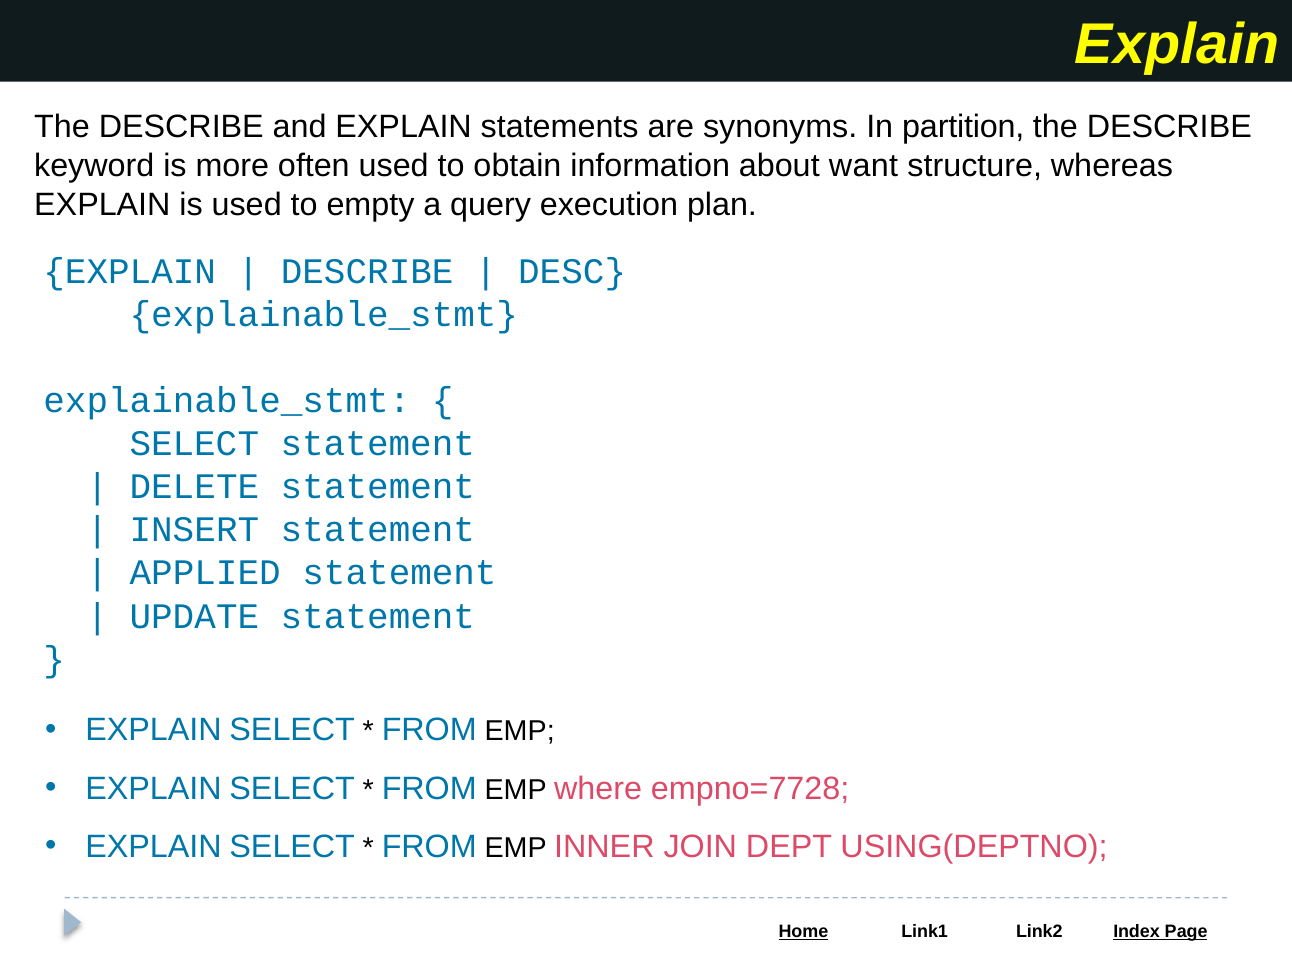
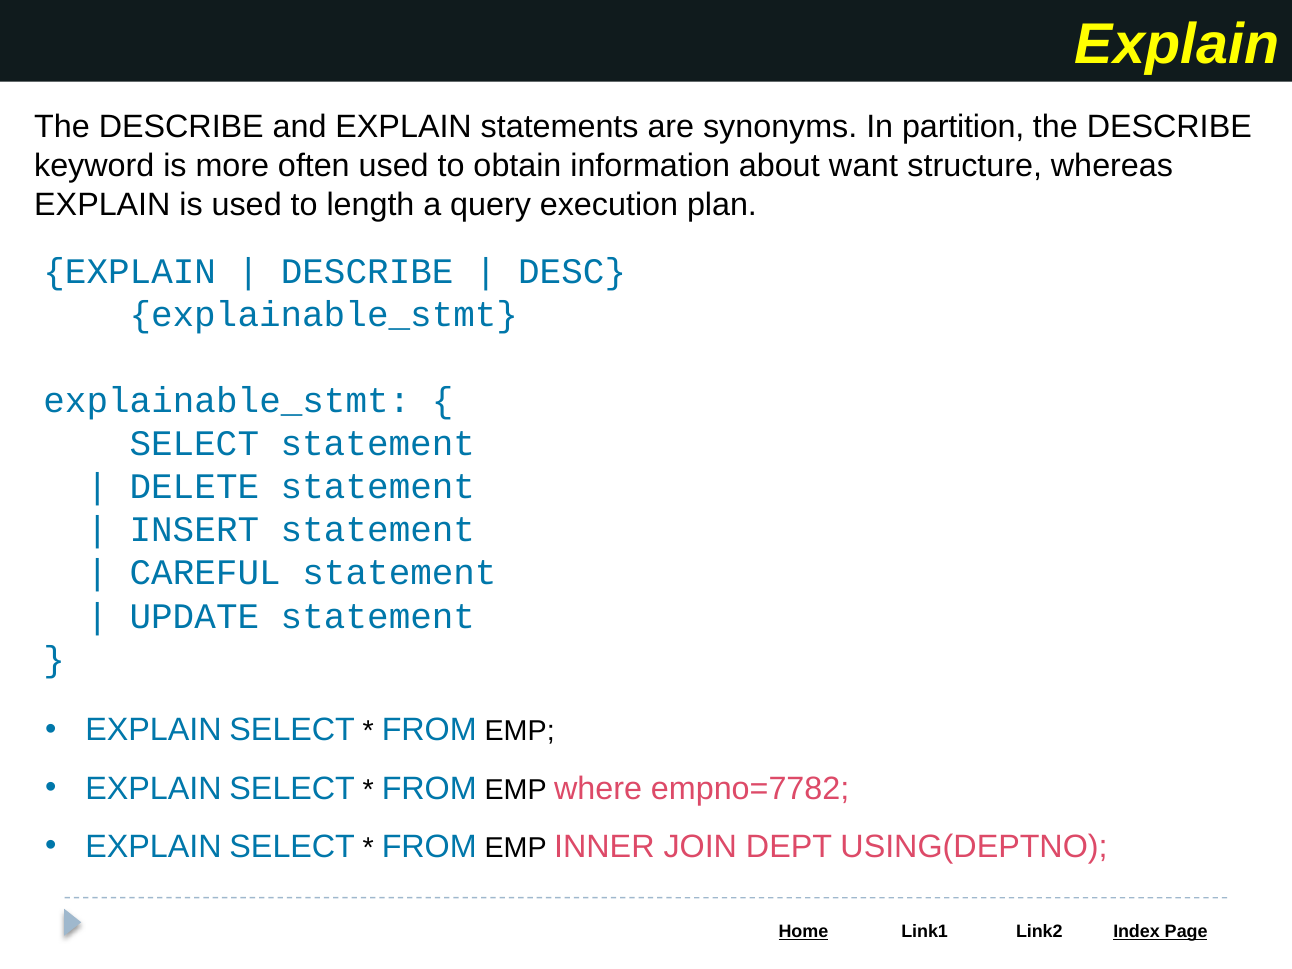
empty: empty -> length (370, 205)
APPLIED: APPLIED -> CAREFUL (205, 573)
empno=7728: empno=7728 -> empno=7782 (750, 788)
